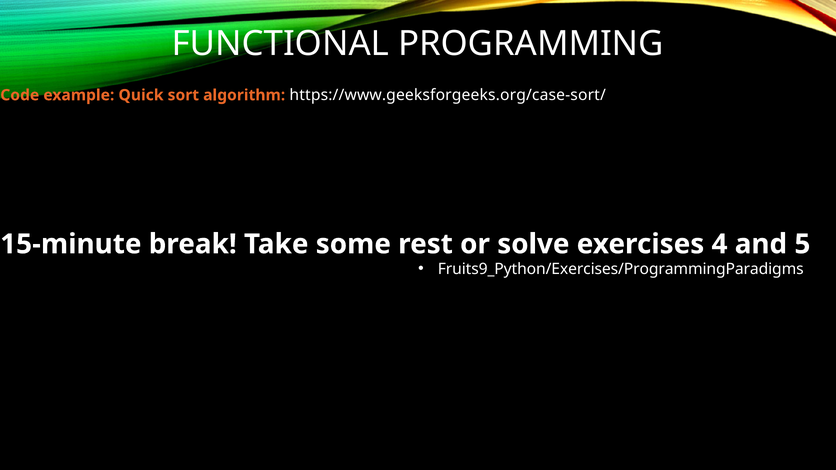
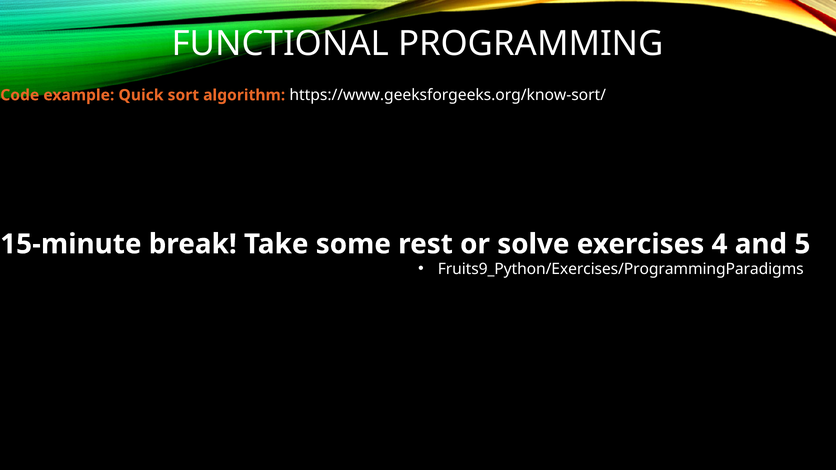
https://www.geeksforgeeks.org/case-sort/: https://www.geeksforgeeks.org/case-sort/ -> https://www.geeksforgeeks.org/know-sort/ (448, 95)
